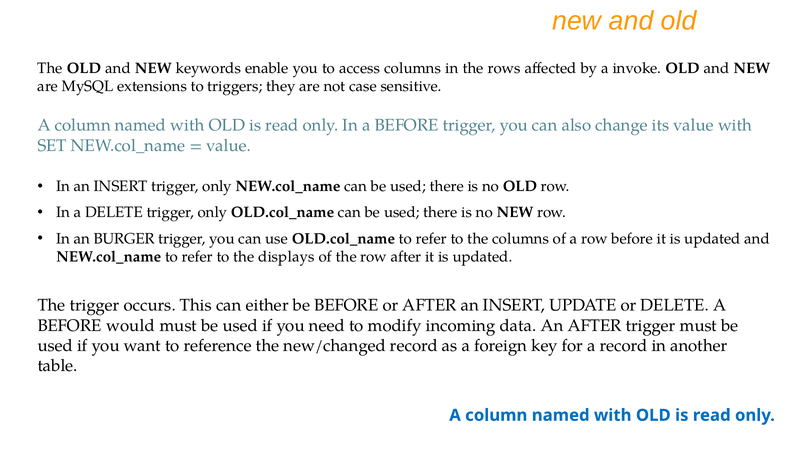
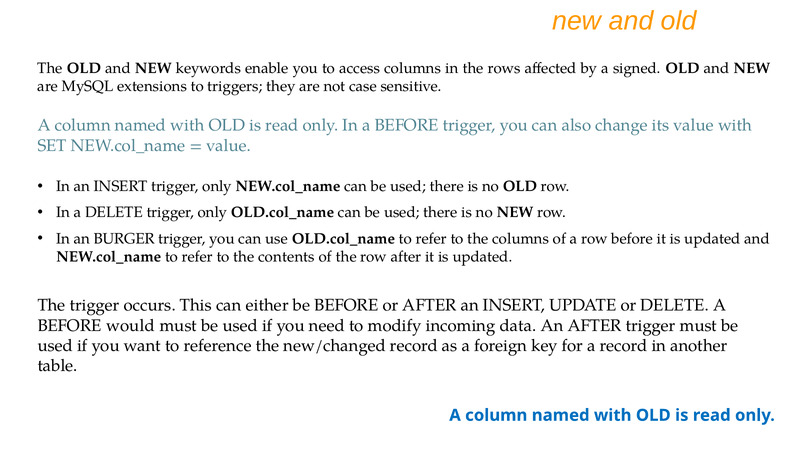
invoke: invoke -> signed (637, 68)
displays: displays -> contents (286, 256)
